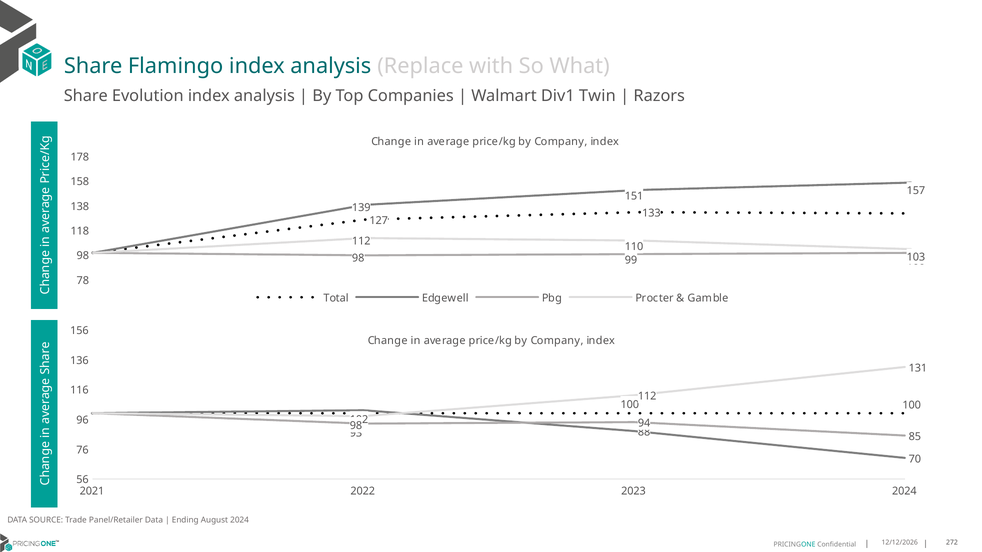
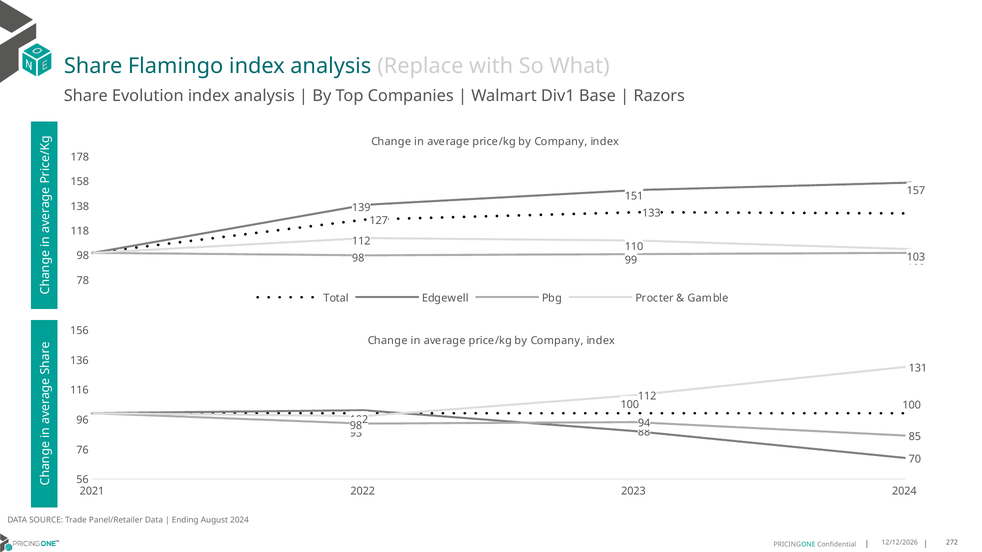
Twin: Twin -> Base (597, 96)
